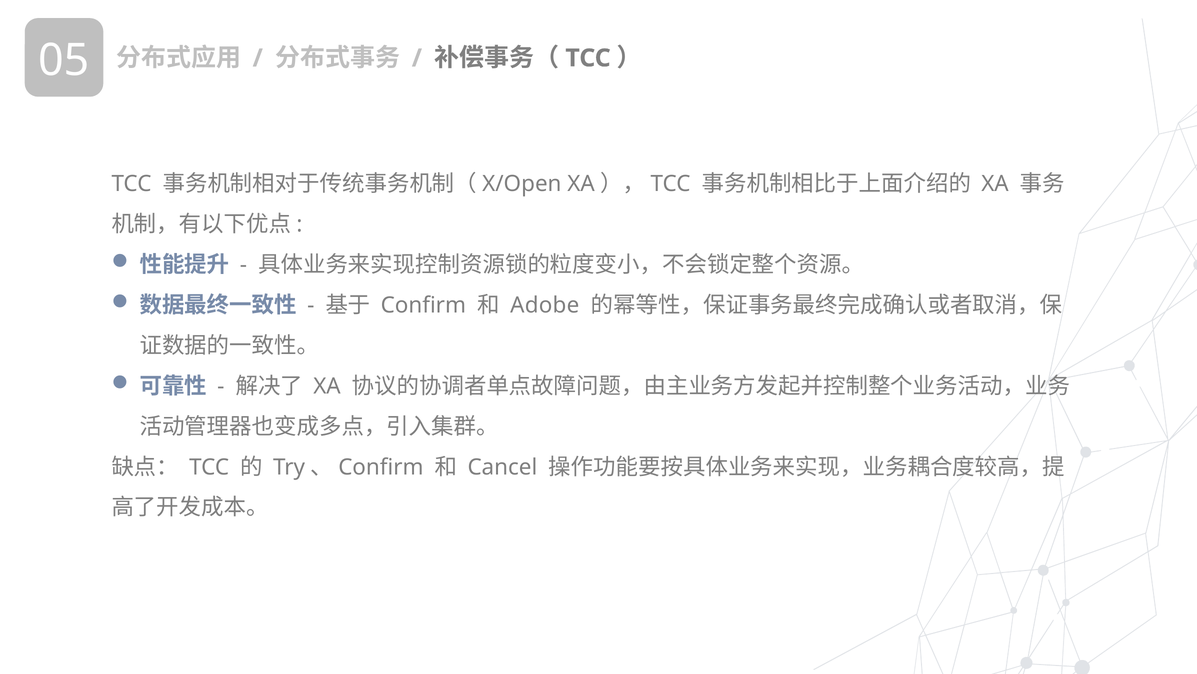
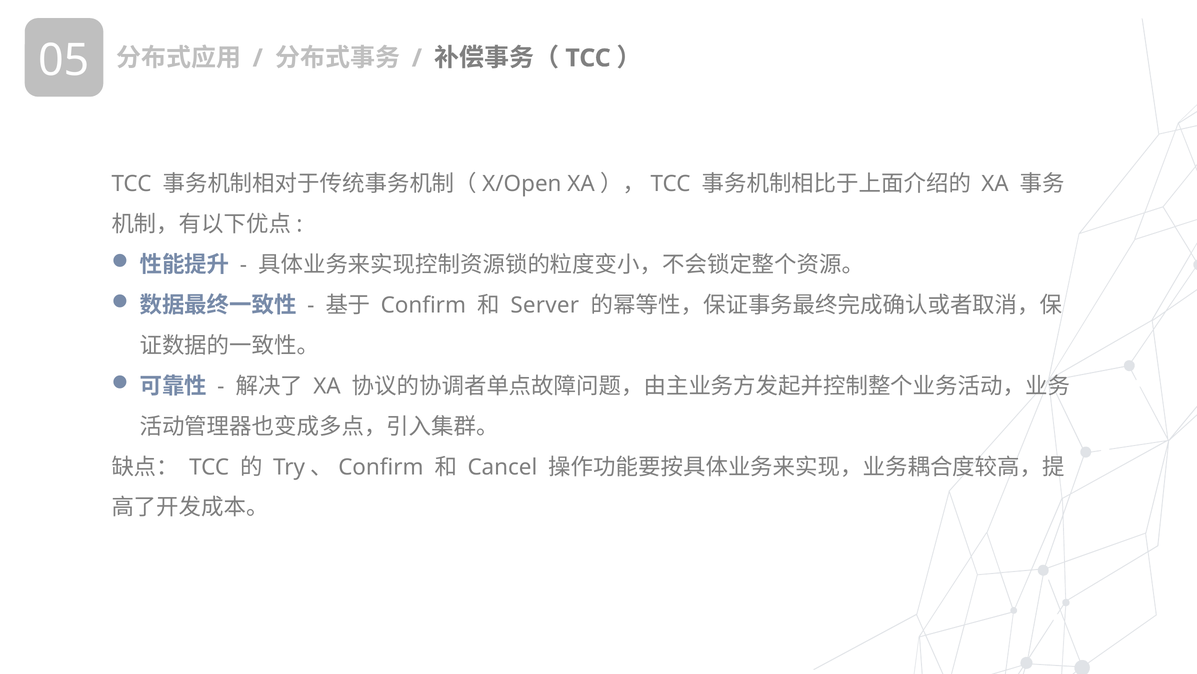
Adobe: Adobe -> Server (545, 305)
